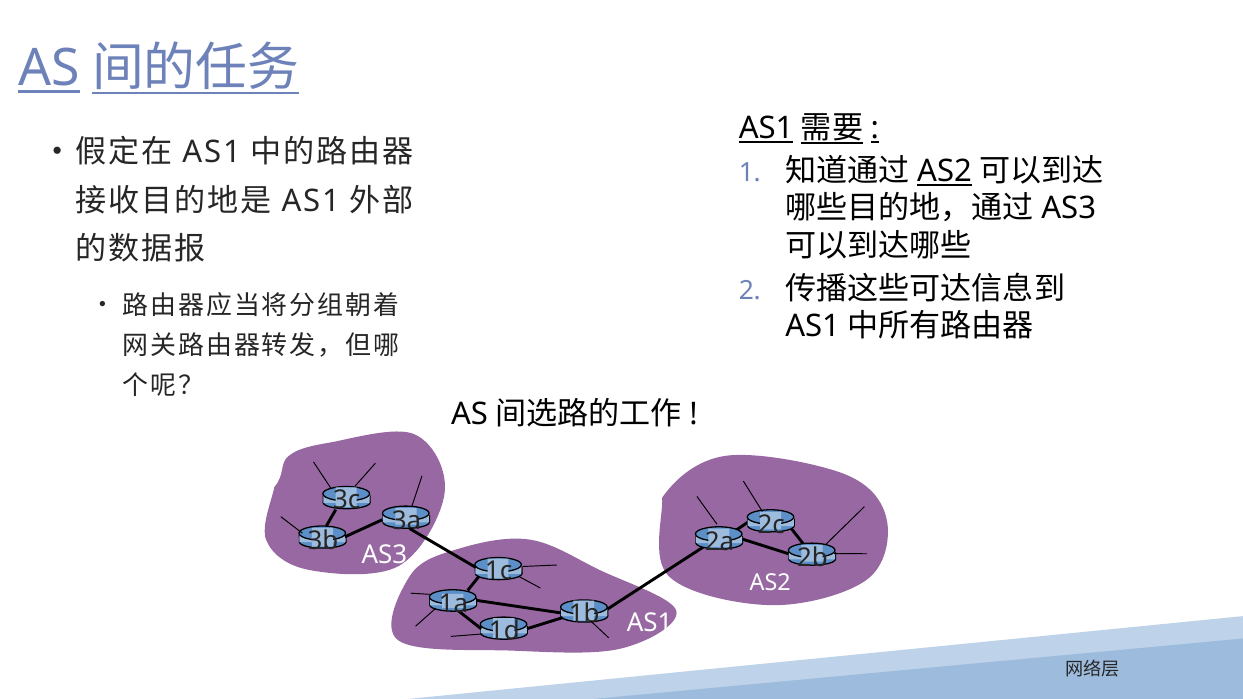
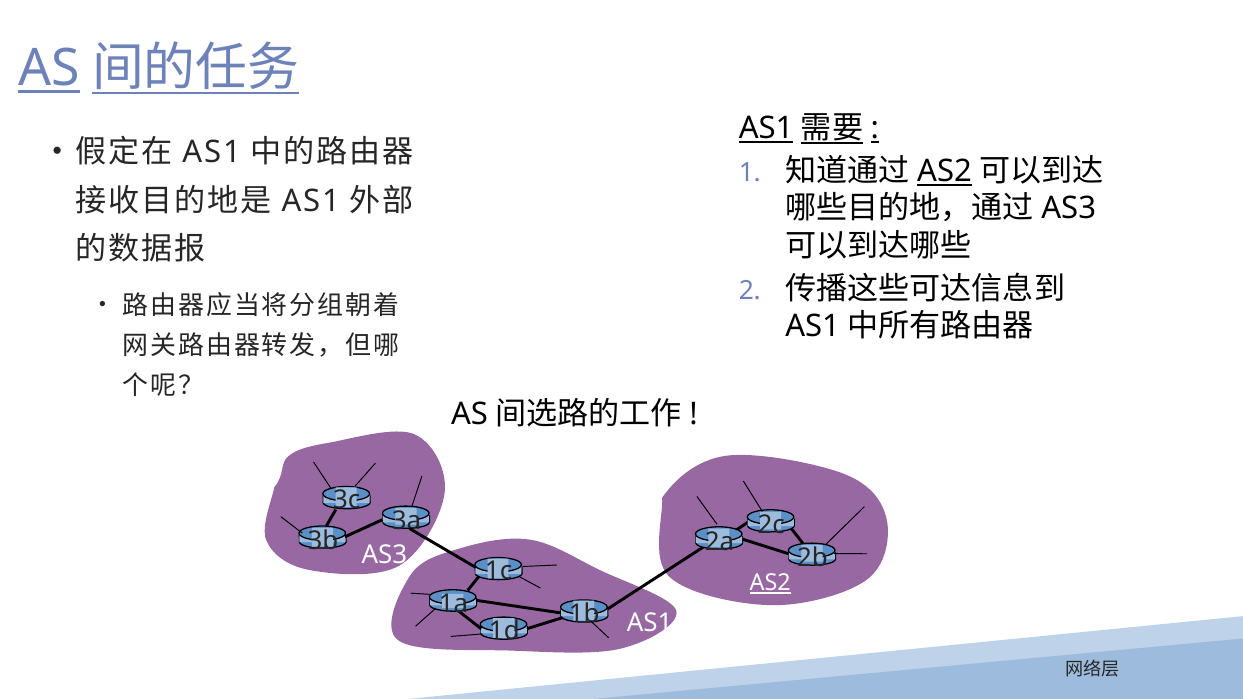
AS2 underline: none -> present (770, 583)
